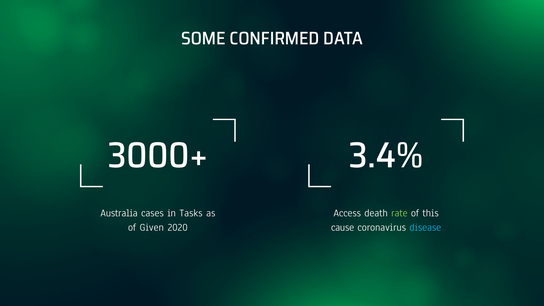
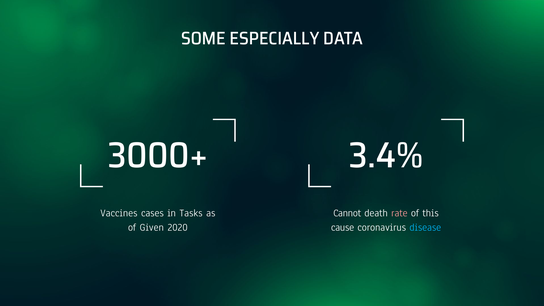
CONFIRMED: CONFIRMED -> ESPECIALLY (274, 39)
Australia: Australia -> Vaccines (119, 213)
Access: Access -> Cannot (347, 213)
rate colour: light green -> pink (399, 213)
